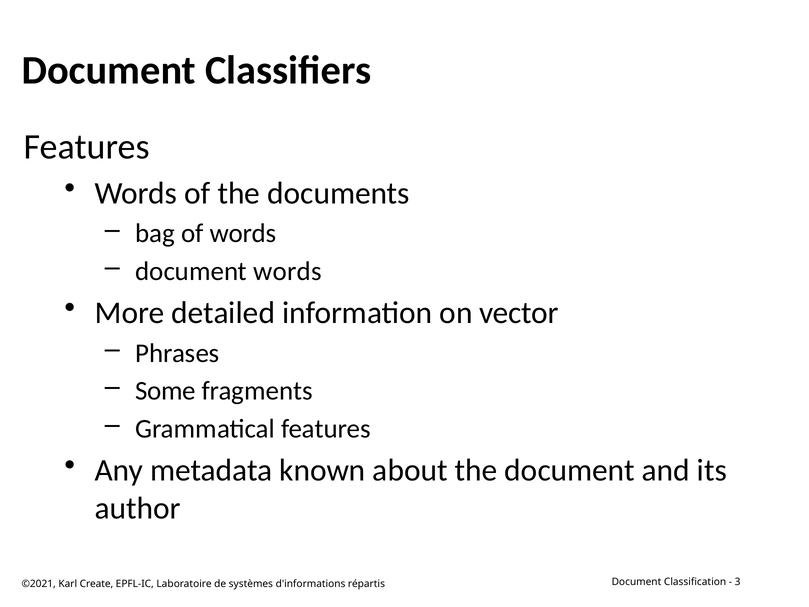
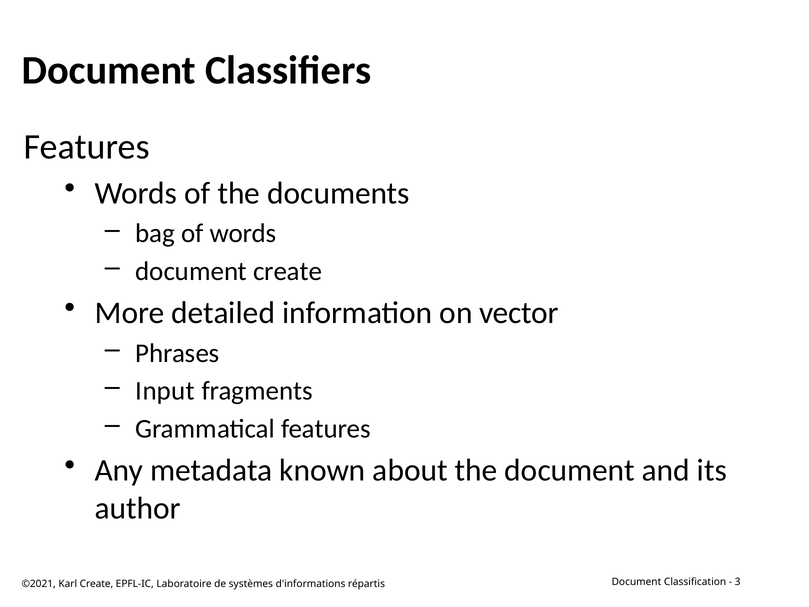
document words: words -> create (288, 271)
Some: Some -> Input (165, 391)
